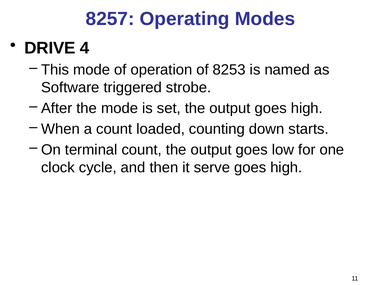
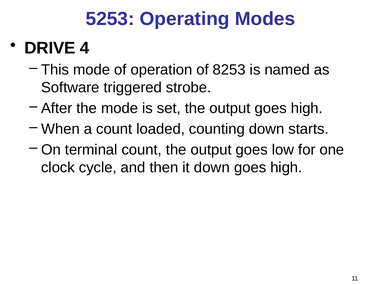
8257: 8257 -> 5253 (110, 19)
it serve: serve -> down (212, 168)
